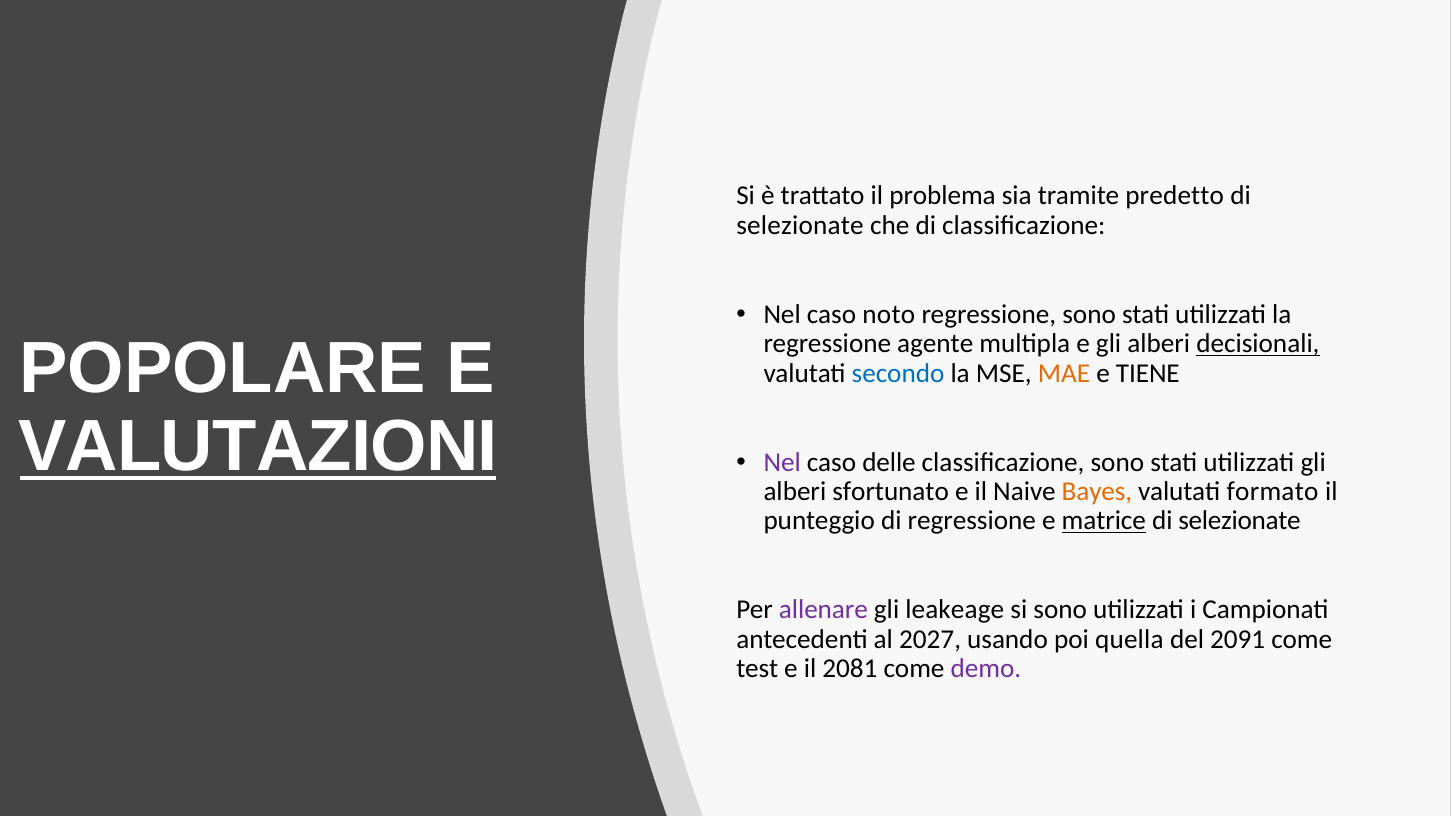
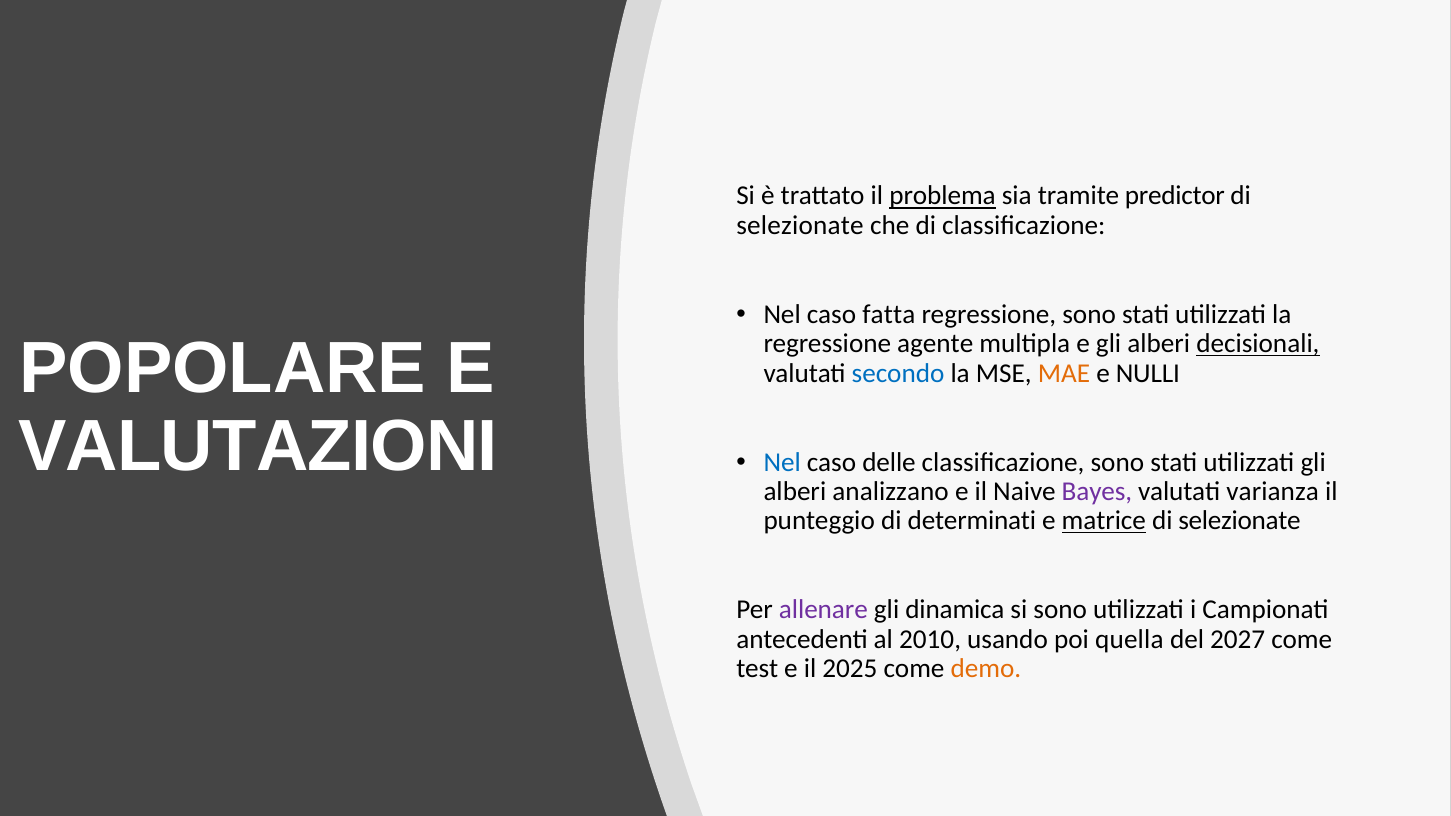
problema underline: none -> present (943, 196)
predetto: predetto -> predictor (1175, 196)
noto: noto -> fatta (889, 314)
TIENE: TIENE -> NULLI (1148, 373)
VALUTAZIONI underline: present -> none (258, 447)
Nel colour: purple -> blue (782, 462)
sfortunato: sfortunato -> analizzano (891, 492)
Bayes colour: orange -> purple (1097, 492)
formato: formato -> varianza (1273, 492)
di regressione: regressione -> determinati (972, 521)
leakeage: leakeage -> dinamica (955, 610)
2027: 2027 -> 2010 (930, 639)
2091: 2091 -> 2027 (1238, 639)
2081: 2081 -> 2025 (850, 669)
demo colour: purple -> orange (986, 669)
